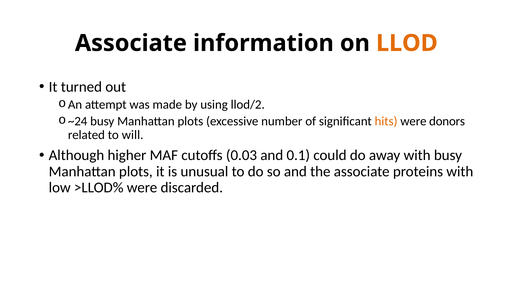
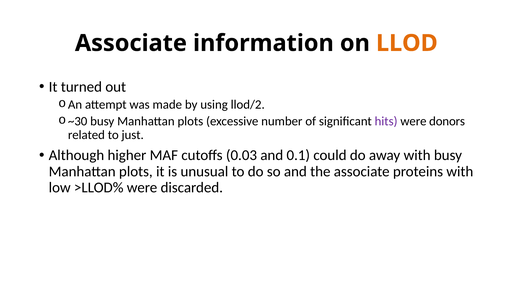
~24: ~24 -> ~30 (78, 121)
hits colour: orange -> purple (386, 121)
will: will -> just (133, 135)
